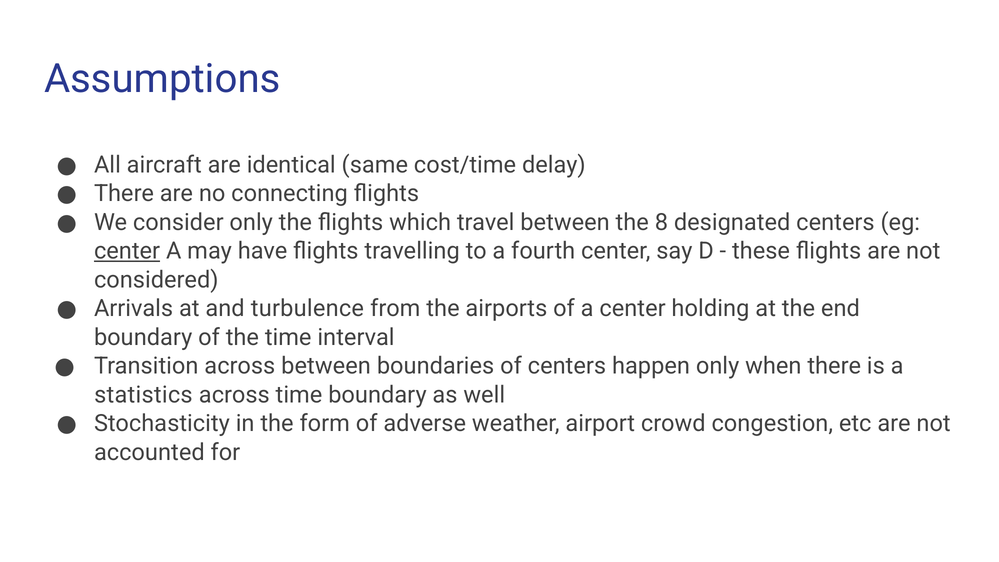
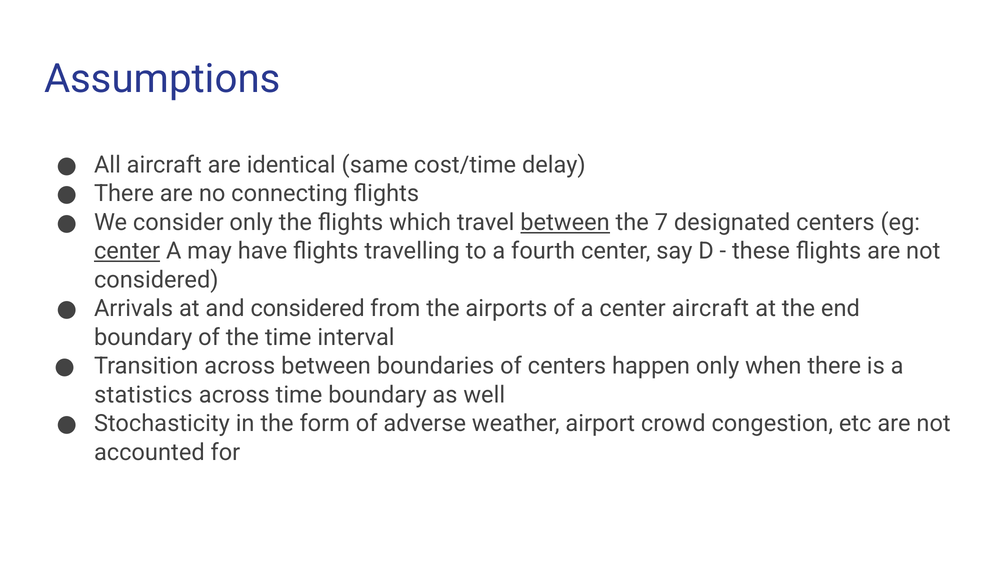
between underline: none -> present (565, 222)
8: 8 -> 7 (661, 222)
and turbulence: turbulence -> considered (308, 309)
center holding: holding -> aircraft (710, 309)
